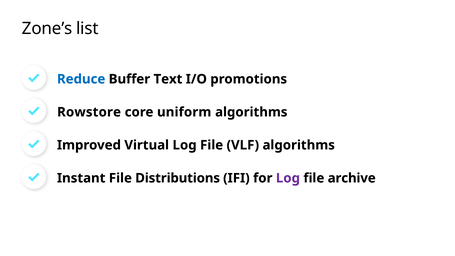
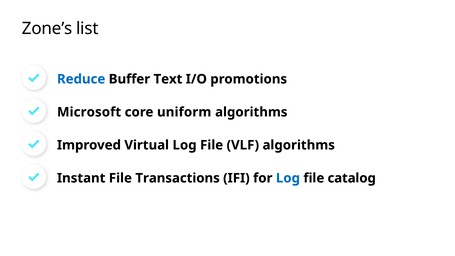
Rowstore: Rowstore -> Microsoft (89, 112)
Distributions: Distributions -> Transactions (178, 178)
Log colour: purple -> blue (288, 178)
archive: archive -> catalog (352, 178)
